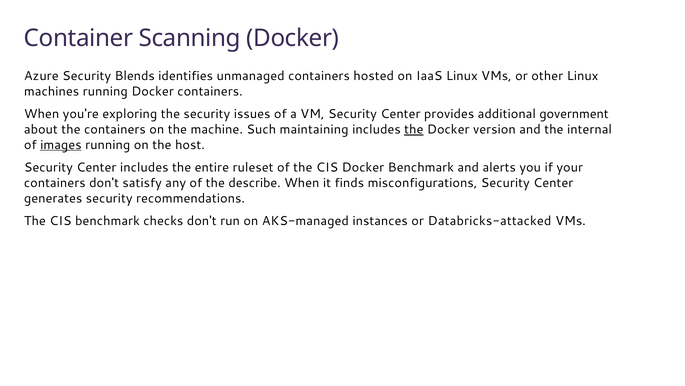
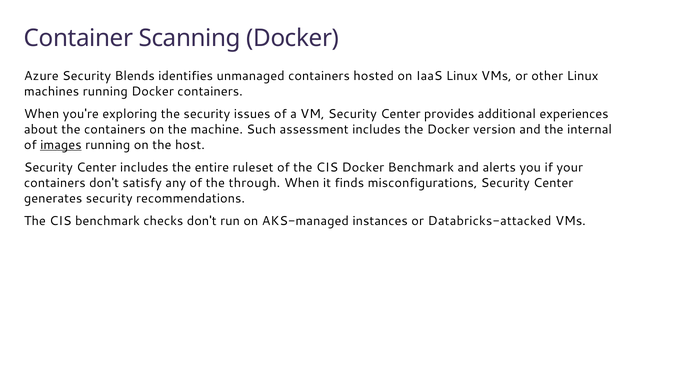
government: government -> experiences (574, 114)
maintaining: maintaining -> assessment (314, 129)
the underline: present -> none (414, 129)
describe: describe -> through (254, 182)
